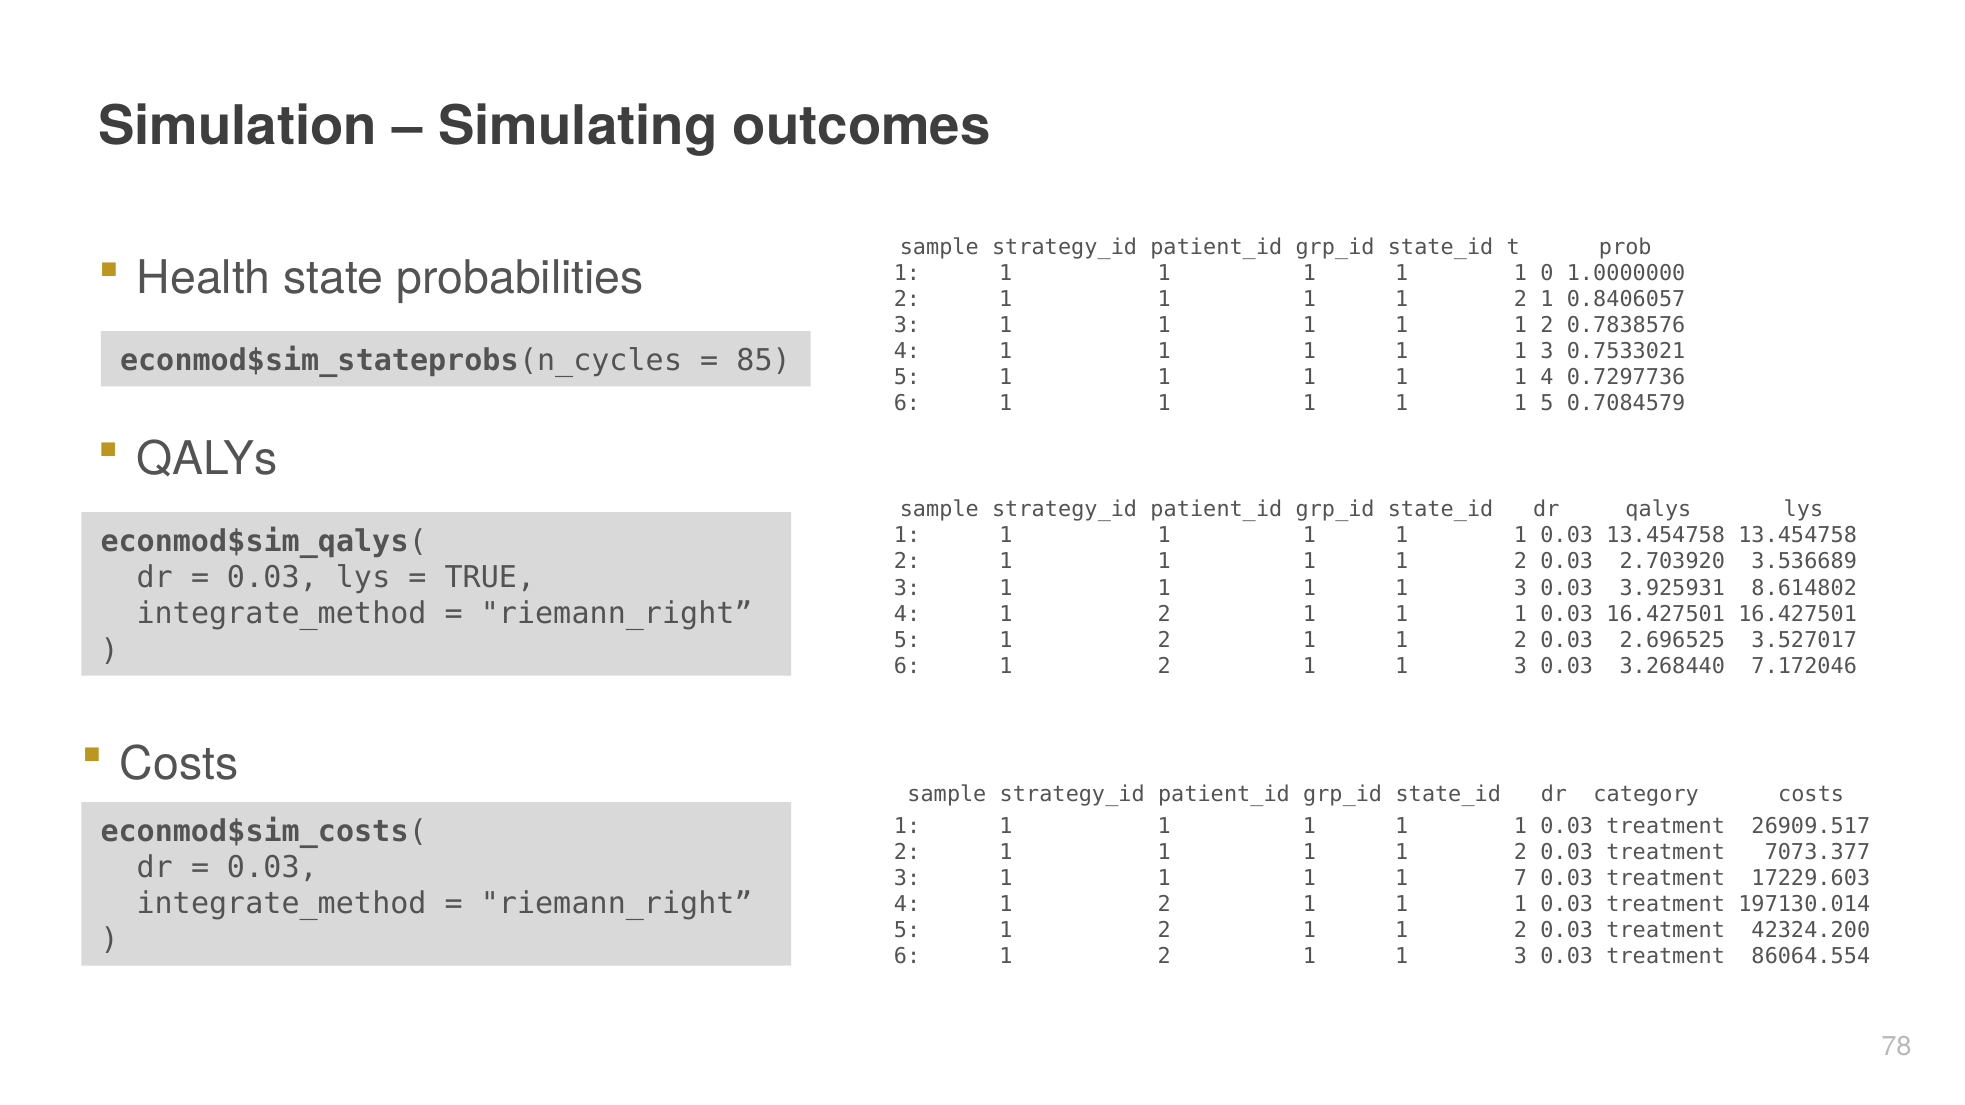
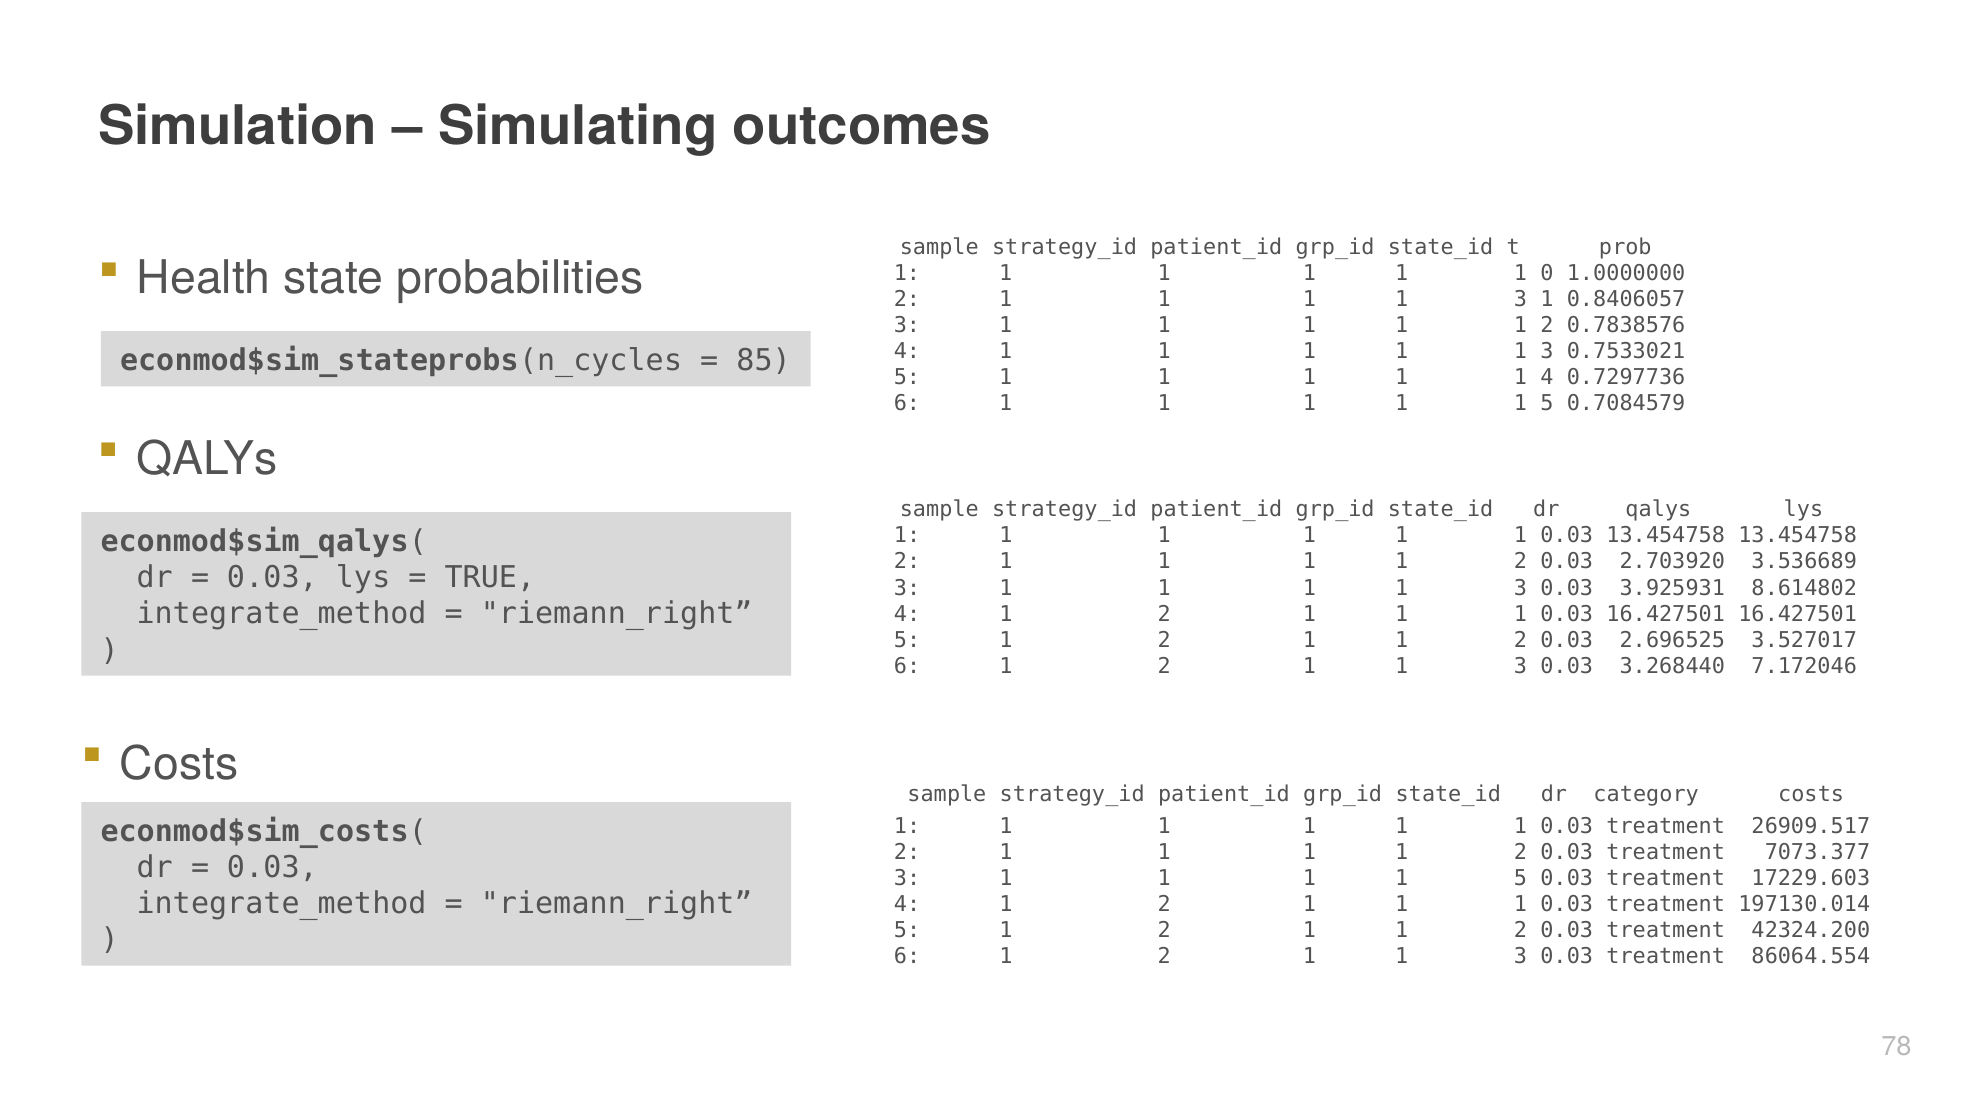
2: 2 -> 3 (1520, 299)
7: 7 -> 5 (1520, 879)
